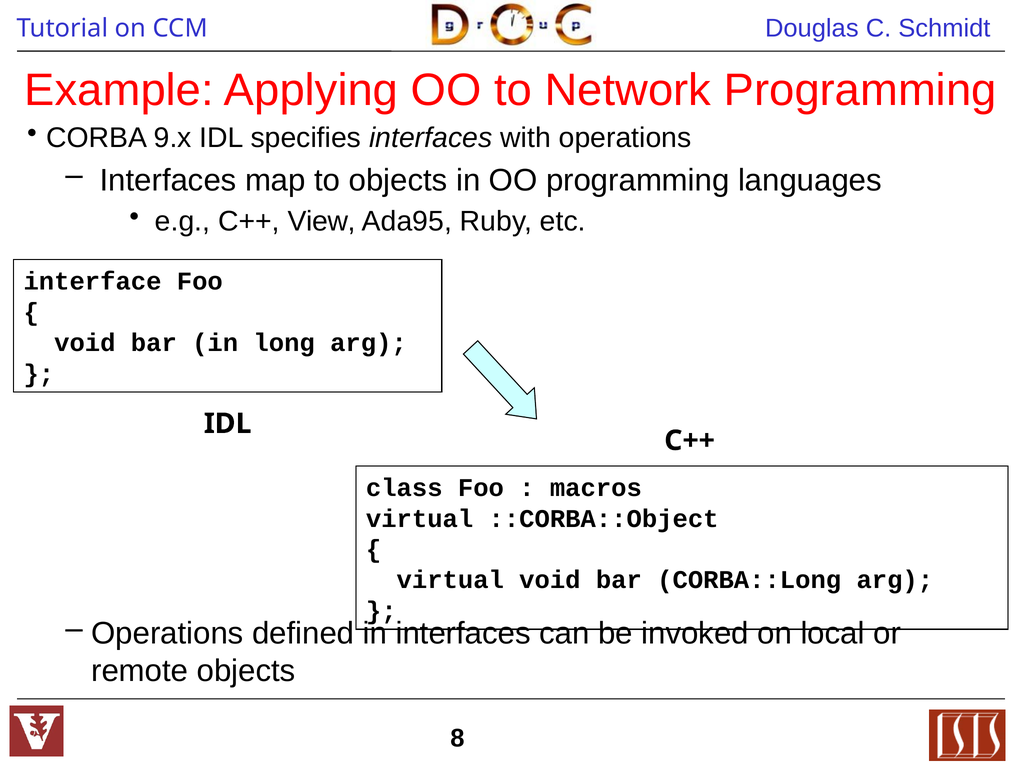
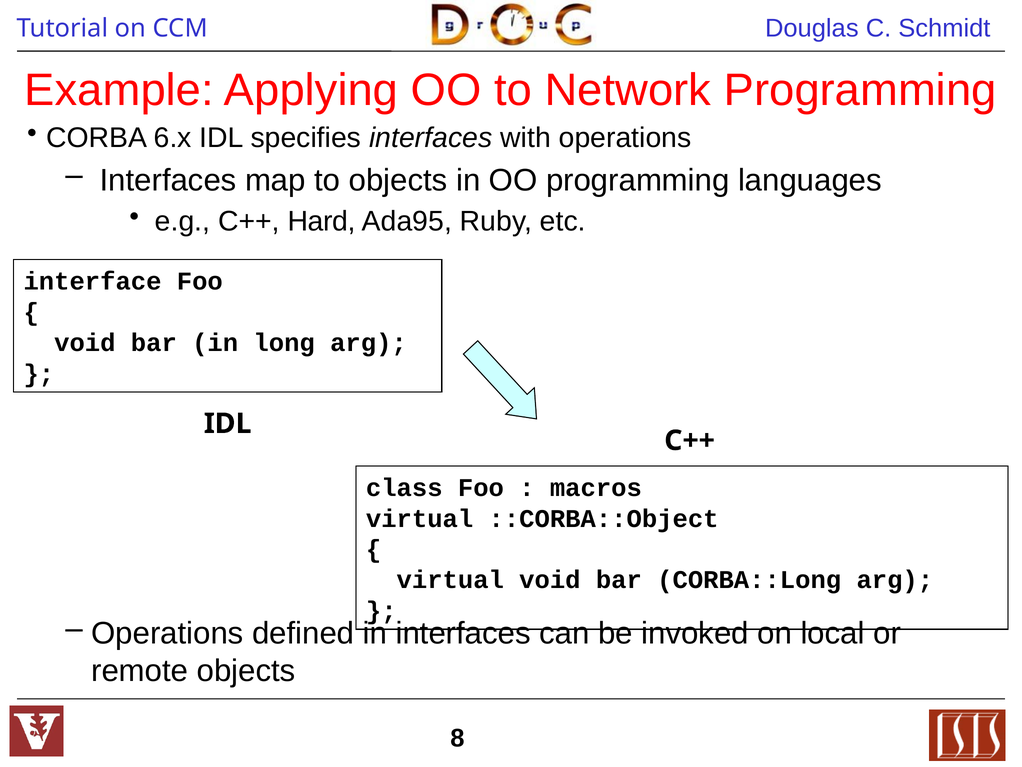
9.x: 9.x -> 6.x (173, 138)
View: View -> Hard (322, 221)
